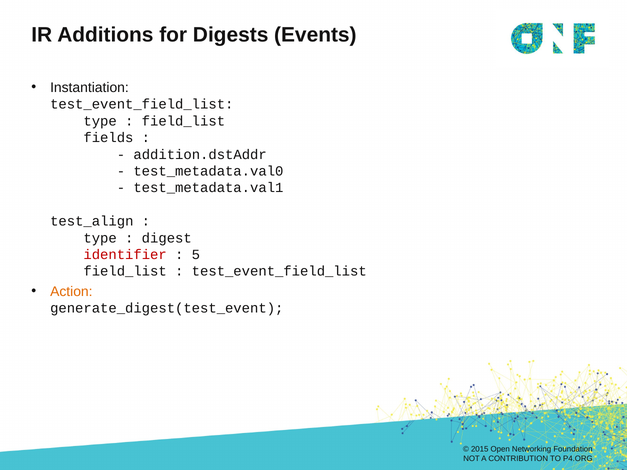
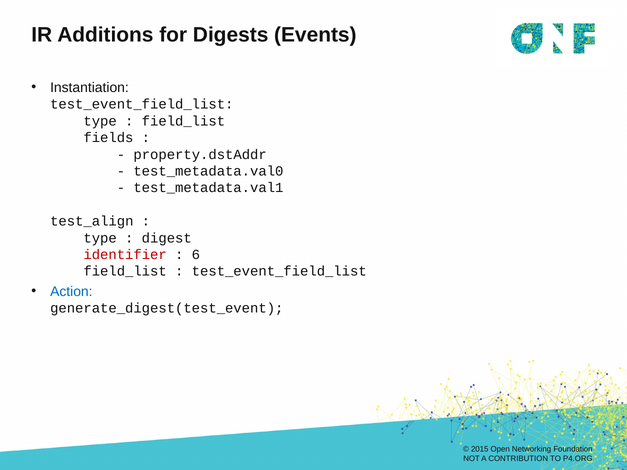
addition.dstAddr: addition.dstAddr -> property.dstAddr (200, 155)
5: 5 -> 6 (196, 255)
Action colour: orange -> blue (71, 292)
